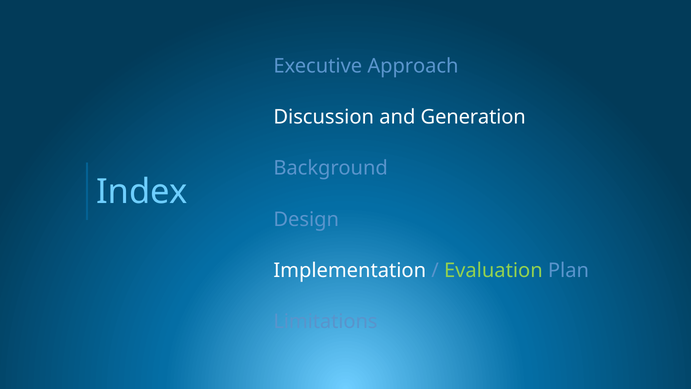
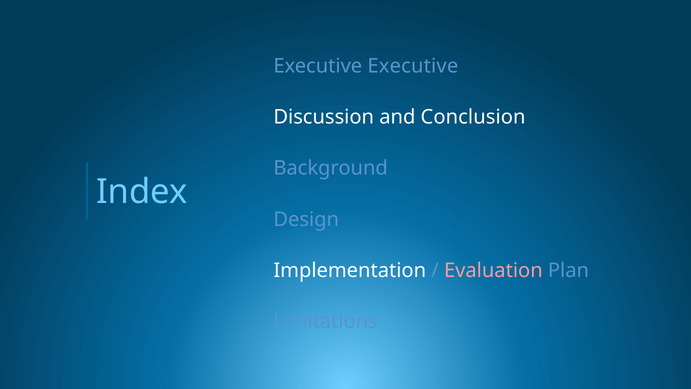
Executive Approach: Approach -> Executive (413, 66)
Generation: Generation -> Conclusion (473, 117)
Evaluation colour: light green -> pink (493, 270)
